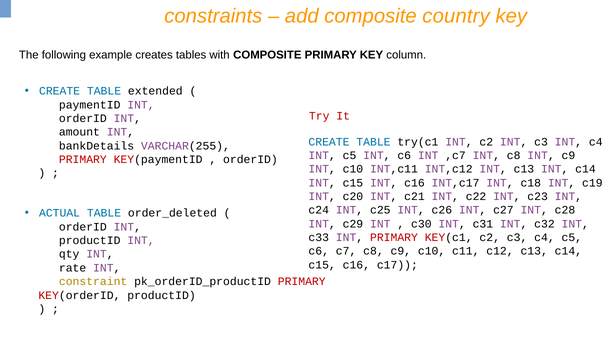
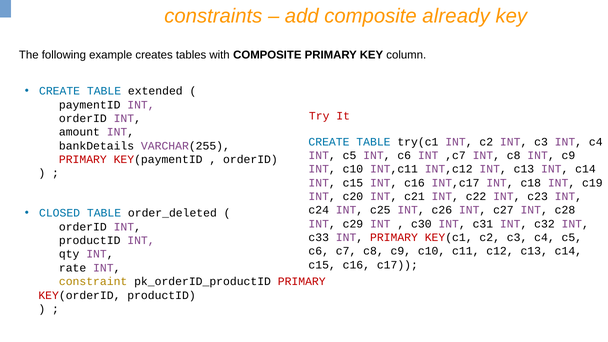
country: country -> already (456, 16)
ACTUAL: ACTUAL -> CLOSED (60, 213)
